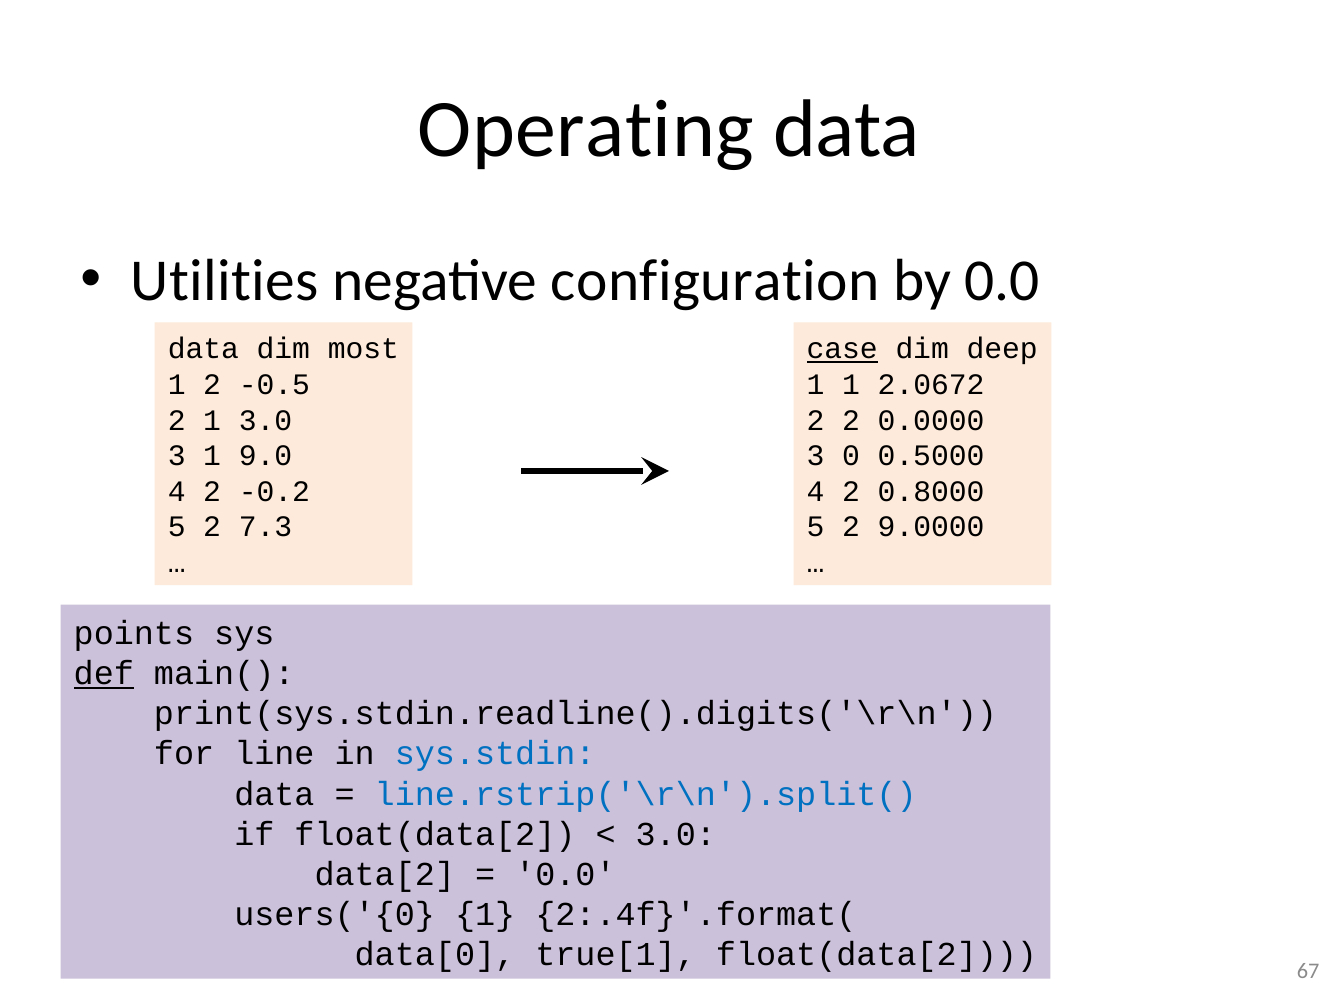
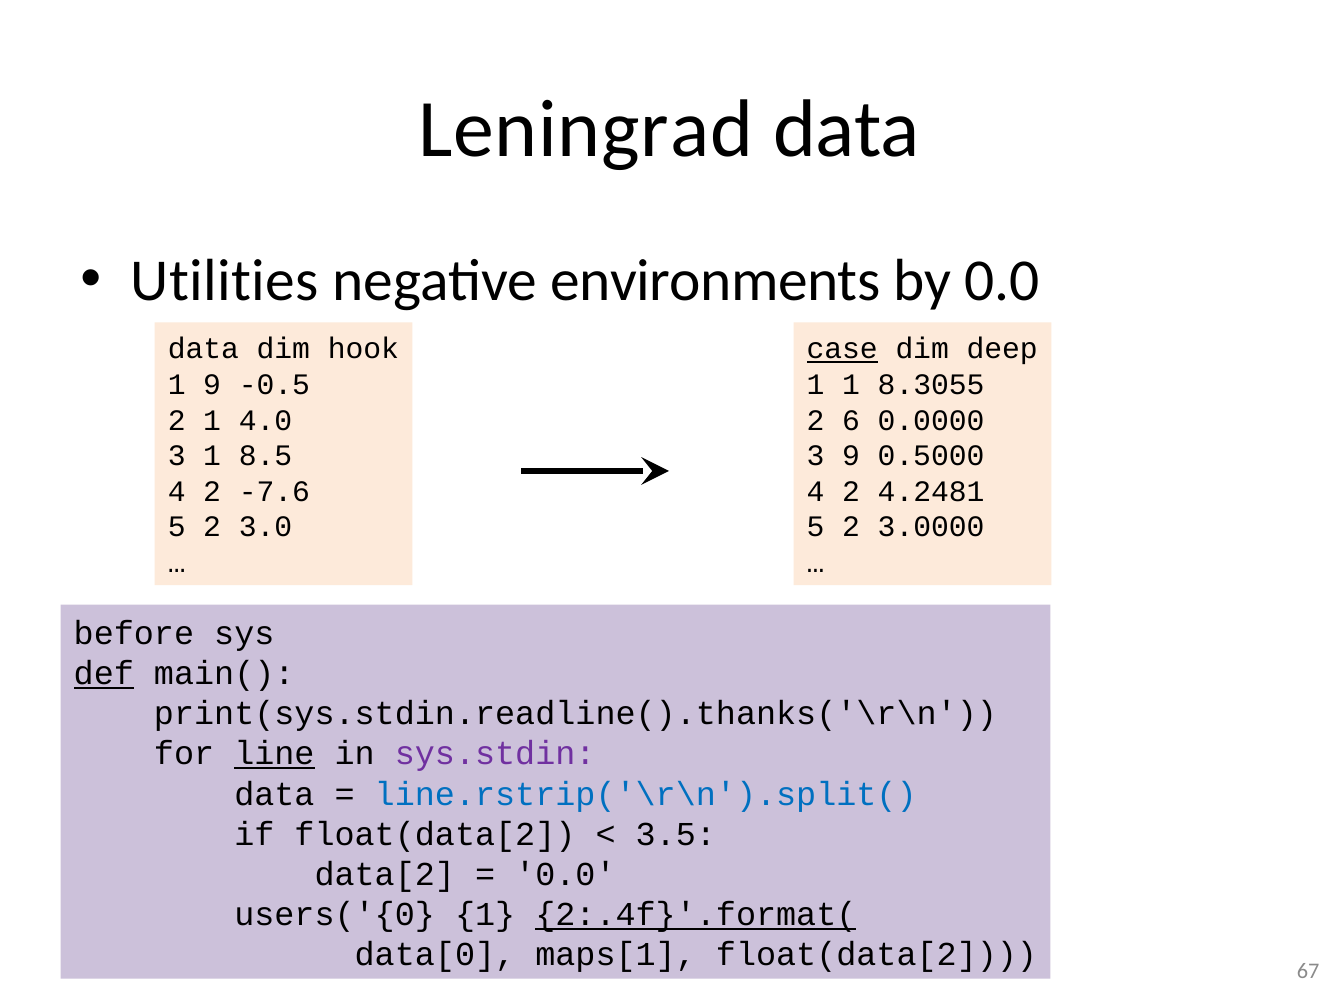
Operating: Operating -> Leningrad (586, 130)
configuration: configuration -> environments (716, 281)
most: most -> hook (363, 349)
1 2: 2 -> 9 (212, 385)
2.0672: 2.0672 -> 8.3055 (931, 385)
1 3.0: 3.0 -> 4.0 (266, 420)
2 2: 2 -> 6 (851, 420)
9.0: 9.0 -> 8.5 (266, 456)
3 0: 0 -> 9 (851, 456)
-0.2: -0.2 -> -7.6 (274, 492)
0.8000: 0.8000 -> 4.2481 (931, 492)
7.3: 7.3 -> 3.0 (266, 527)
9.0000: 9.0000 -> 3.0000 (931, 527)
points: points -> before (134, 634)
print(sys.stdin.readline().digits('\r\n: print(sys.stdin.readline().digits('\r\n -> print(sys.stdin.readline().thanks('\r\n (575, 714)
line underline: none -> present (274, 754)
sys.stdin colour: blue -> purple (495, 754)
3.0: 3.0 -> 3.5 (676, 835)
2:.4f}'.format( underline: none -> present (696, 915)
true[1: true[1 -> maps[1 (616, 955)
